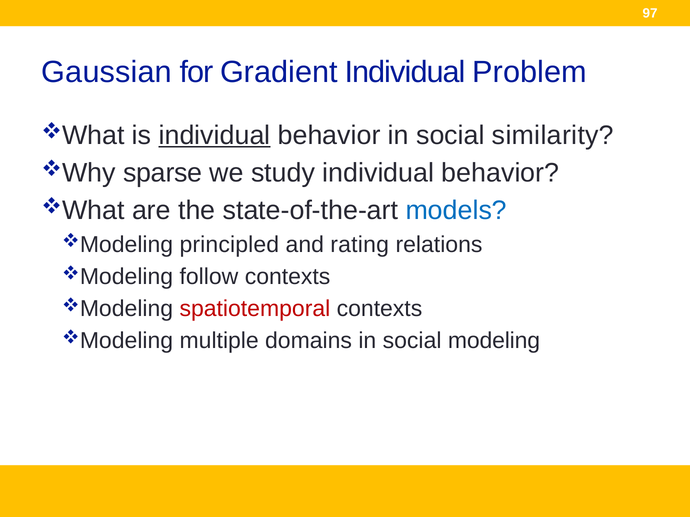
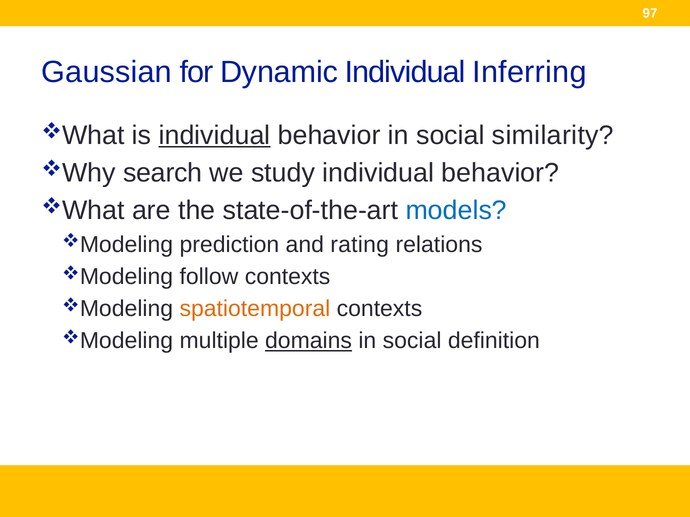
Gradient: Gradient -> Dynamic (279, 72)
Problem: Problem -> Inferring (530, 72)
sparse: sparse -> search (163, 173)
principled: principled -> prediction (229, 245)
spatiotemporal colour: red -> orange (255, 309)
domains underline: none -> present (309, 341)
modeling: modeling -> definition (494, 341)
